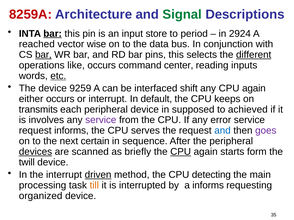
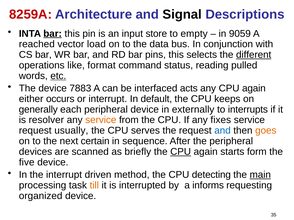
Signal colour: green -> black (182, 14)
period: period -> empty (194, 34)
2924: 2924 -> 9059 (240, 34)
wise: wise -> load (96, 44)
bar underline: present -> none (43, 55)
like occurs: occurs -> format (102, 65)
center: center -> status (179, 65)
inputs: inputs -> pulled (244, 65)
9259: 9259 -> 7883 (80, 89)
shift: shift -> acts (189, 89)
transmits: transmits -> generally (38, 110)
supposed: supposed -> externally (193, 110)
achieved: achieved -> interrupts (248, 110)
involves: involves -> resolver (46, 120)
service colour: purple -> orange (101, 120)
error: error -> fixes (221, 120)
request informs: informs -> usually (71, 131)
goes colour: purple -> orange (266, 131)
devices underline: present -> none (35, 152)
twill: twill -> five (27, 163)
driven underline: present -> none (98, 175)
main underline: none -> present (260, 175)
